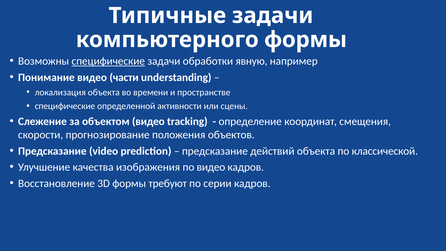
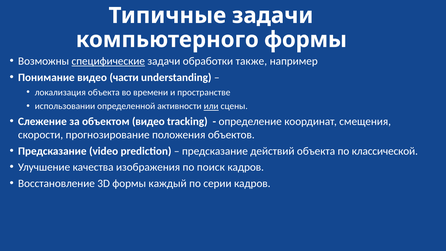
явную: явную -> также (251, 61)
специфические: специфические -> использовании (65, 106)
или underline: none -> present (211, 106)
по видео: видео -> поиск (211, 167)
требуют: требуют -> каждый (168, 183)
